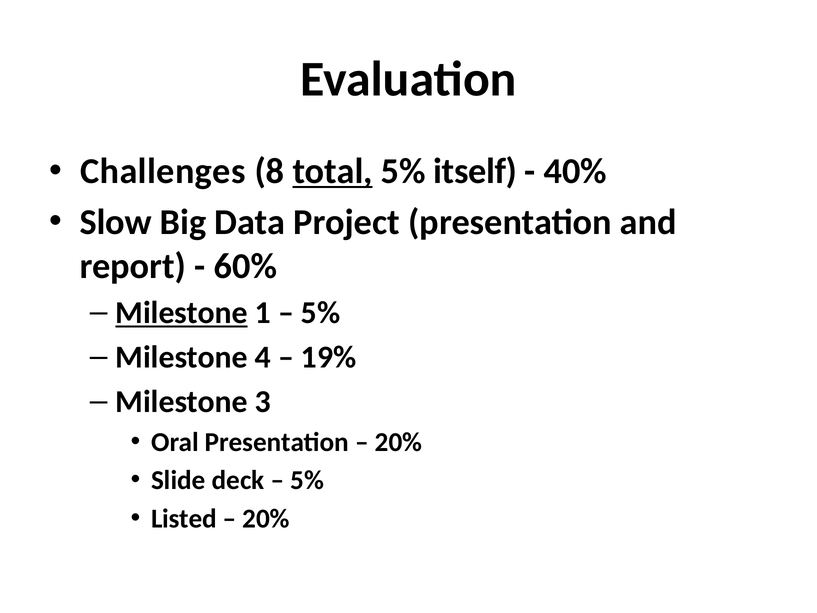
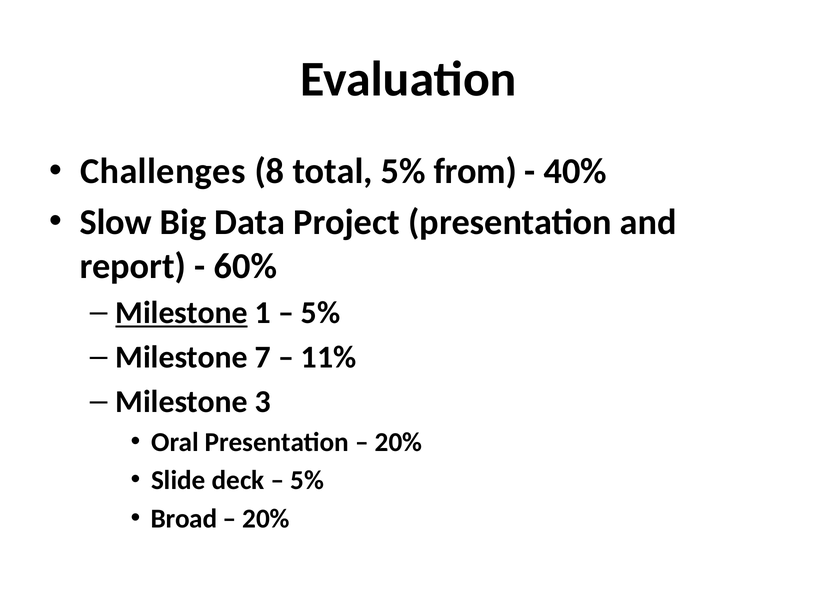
total underline: present -> none (333, 171)
itself: itself -> from (475, 171)
4: 4 -> 7 (263, 357)
19%: 19% -> 11% (329, 357)
Listed: Listed -> Broad (184, 518)
